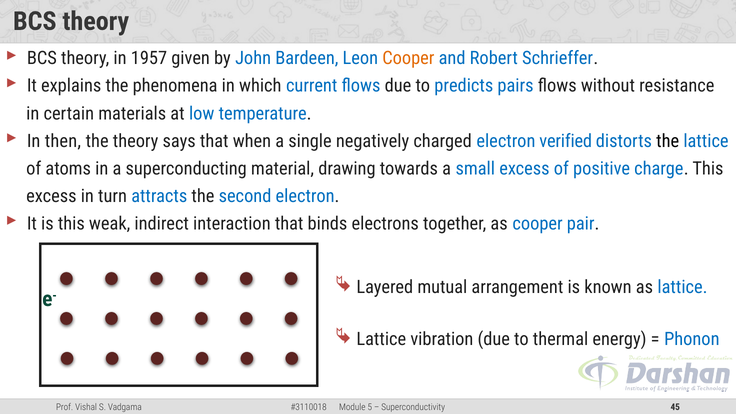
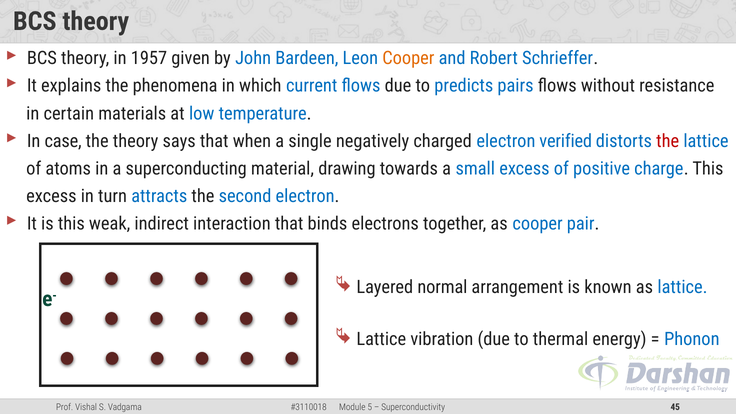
then: then -> case (63, 141)
the colour: black -> red (668, 141)
mutual: mutual -> normal (442, 287)
